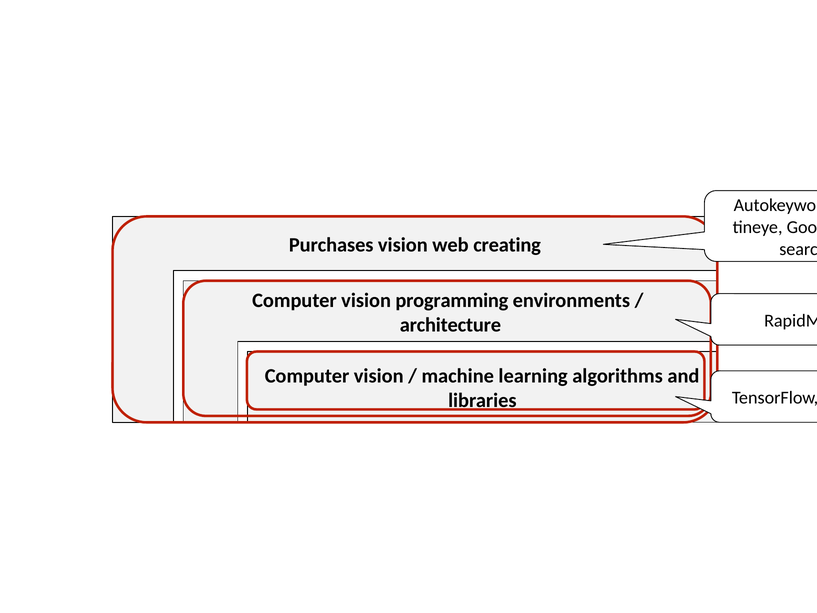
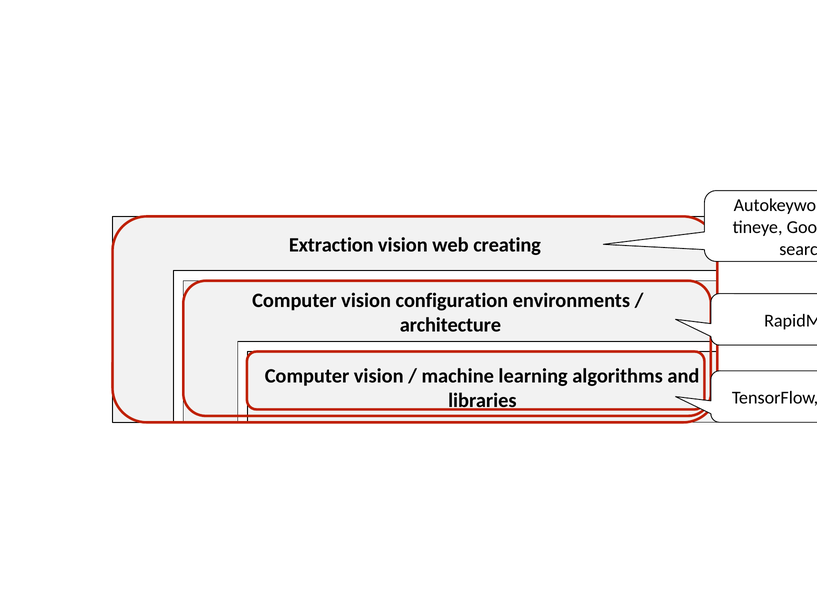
Purchases: Purchases -> Extraction (331, 245)
programming: programming -> configuration (452, 300)
